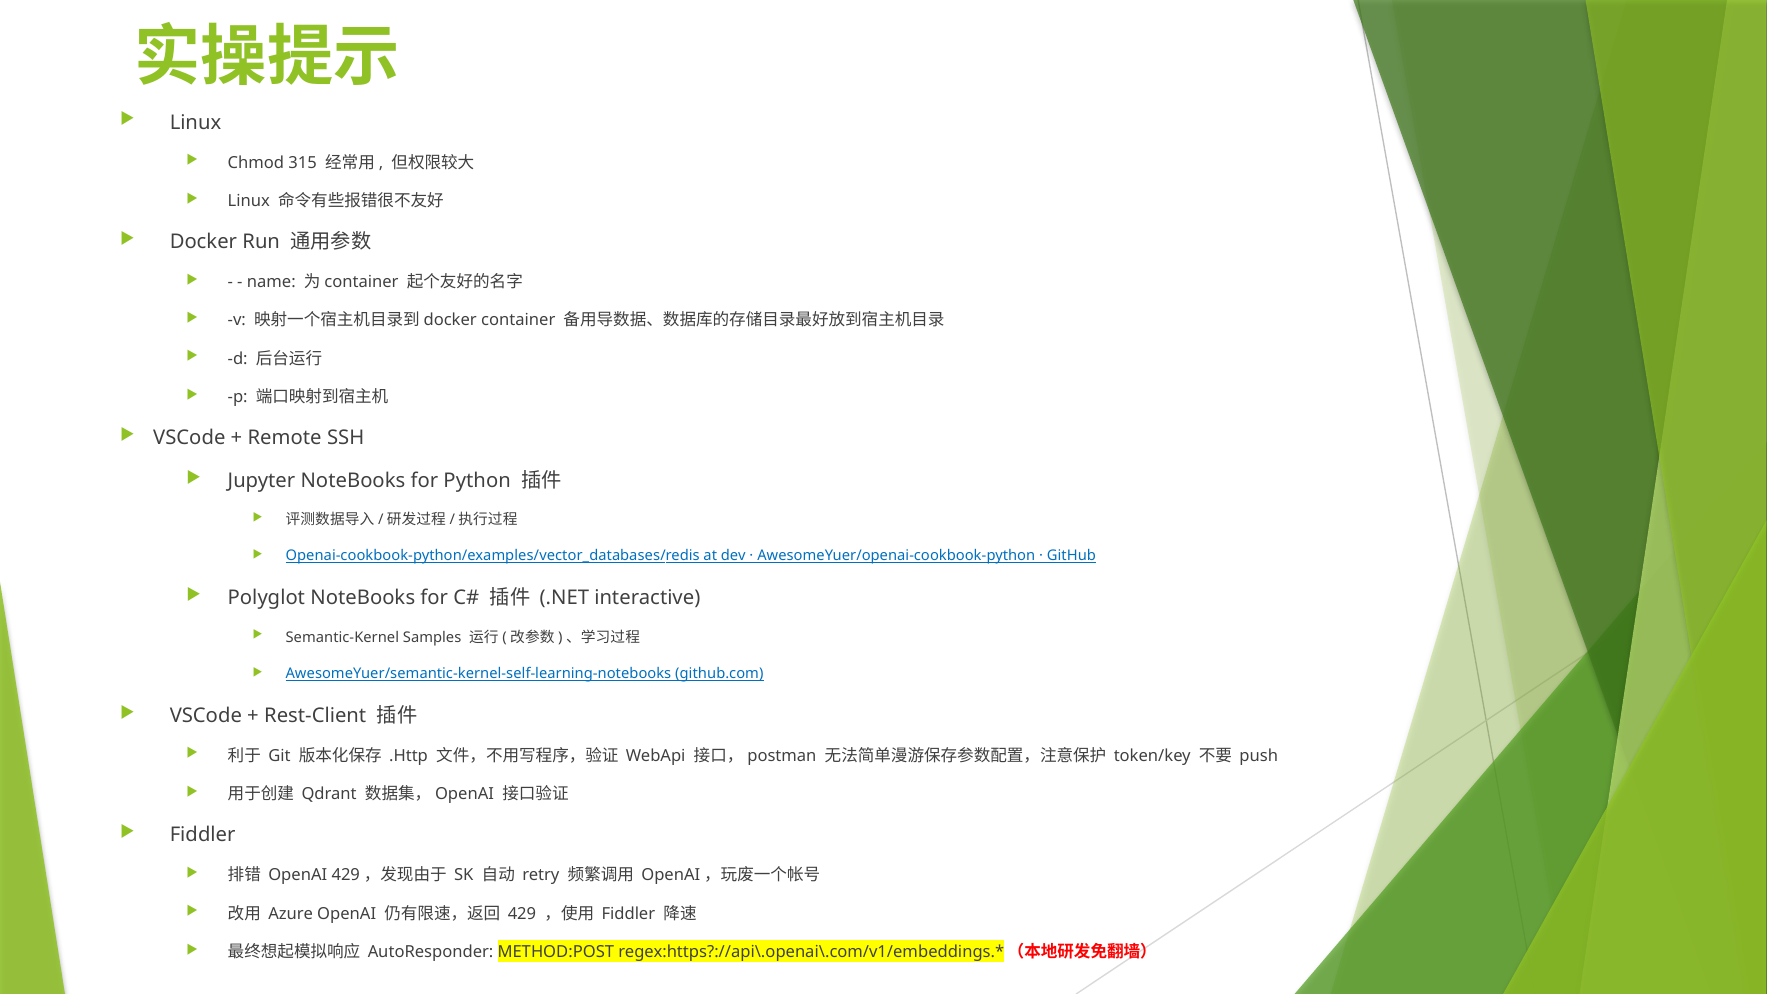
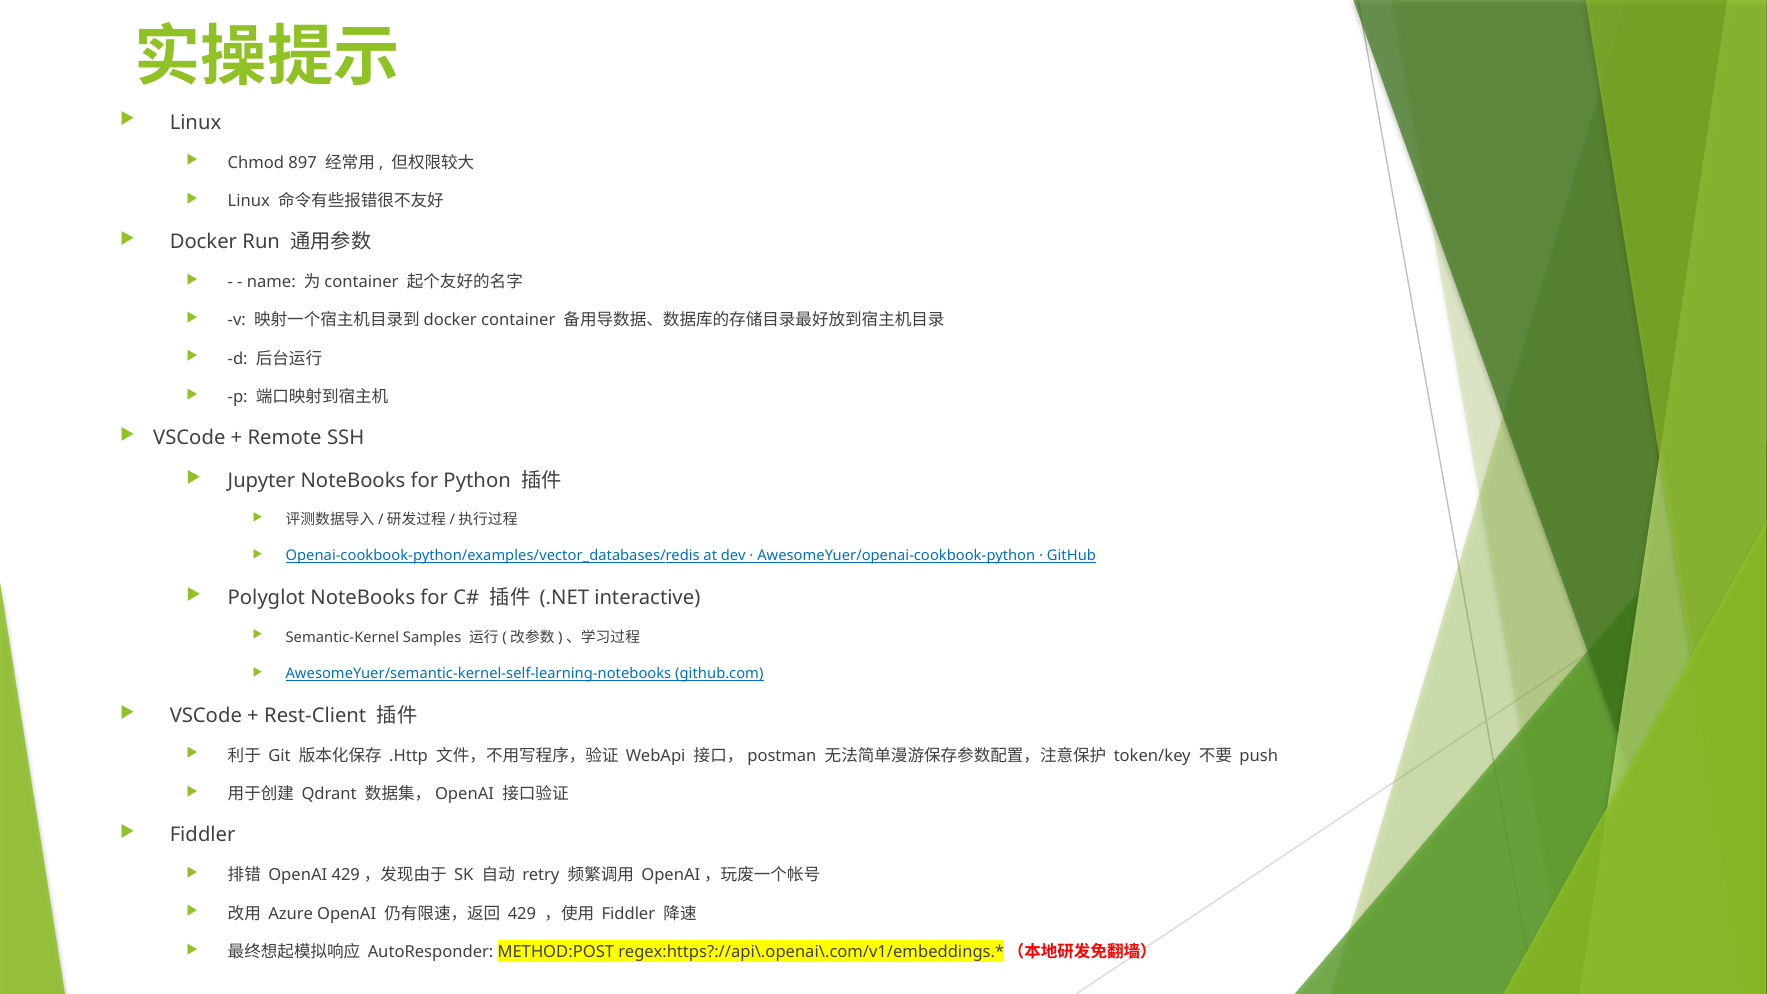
315: 315 -> 897 (303, 163)
